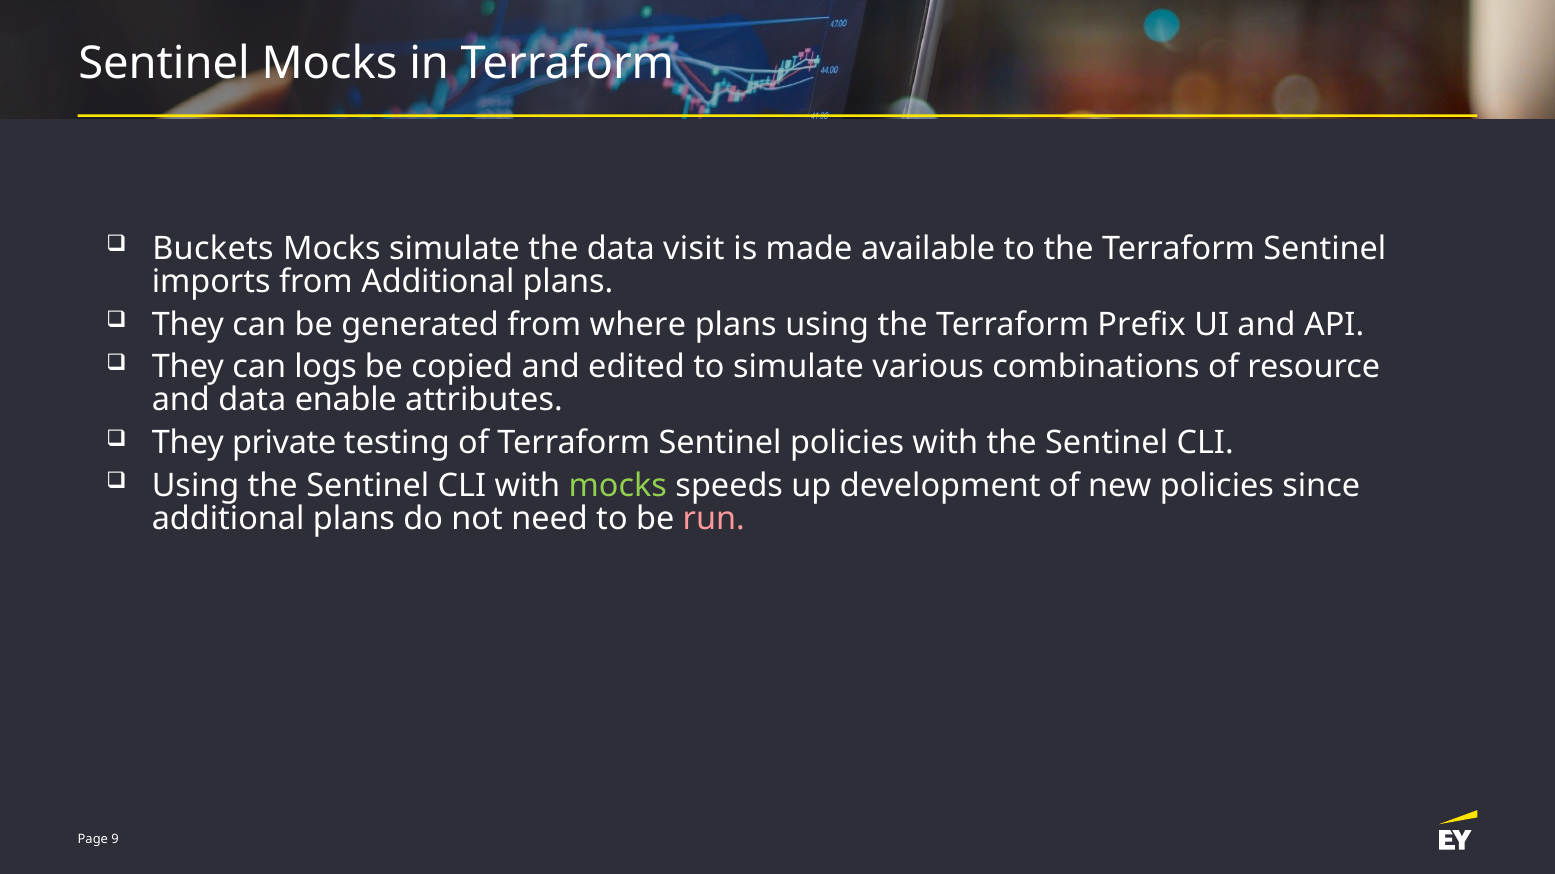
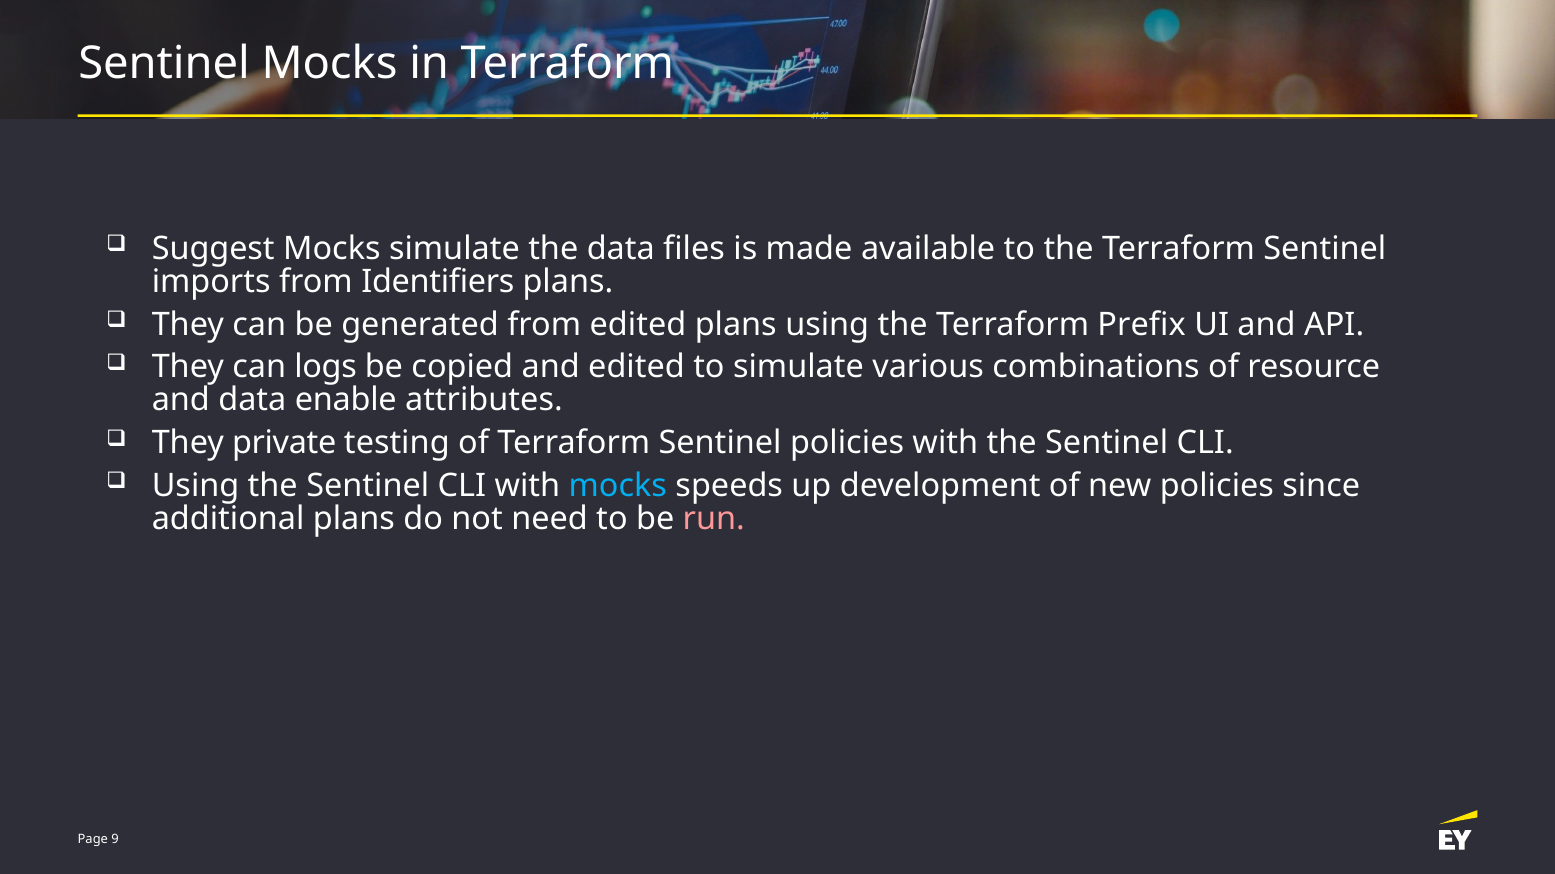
Buckets: Buckets -> Suggest (213, 249)
visit: visit -> files (694, 249)
from Additional: Additional -> Identifiers (438, 282)
from where: where -> edited (638, 325)
mocks colour: light green -> light blue (618, 486)
